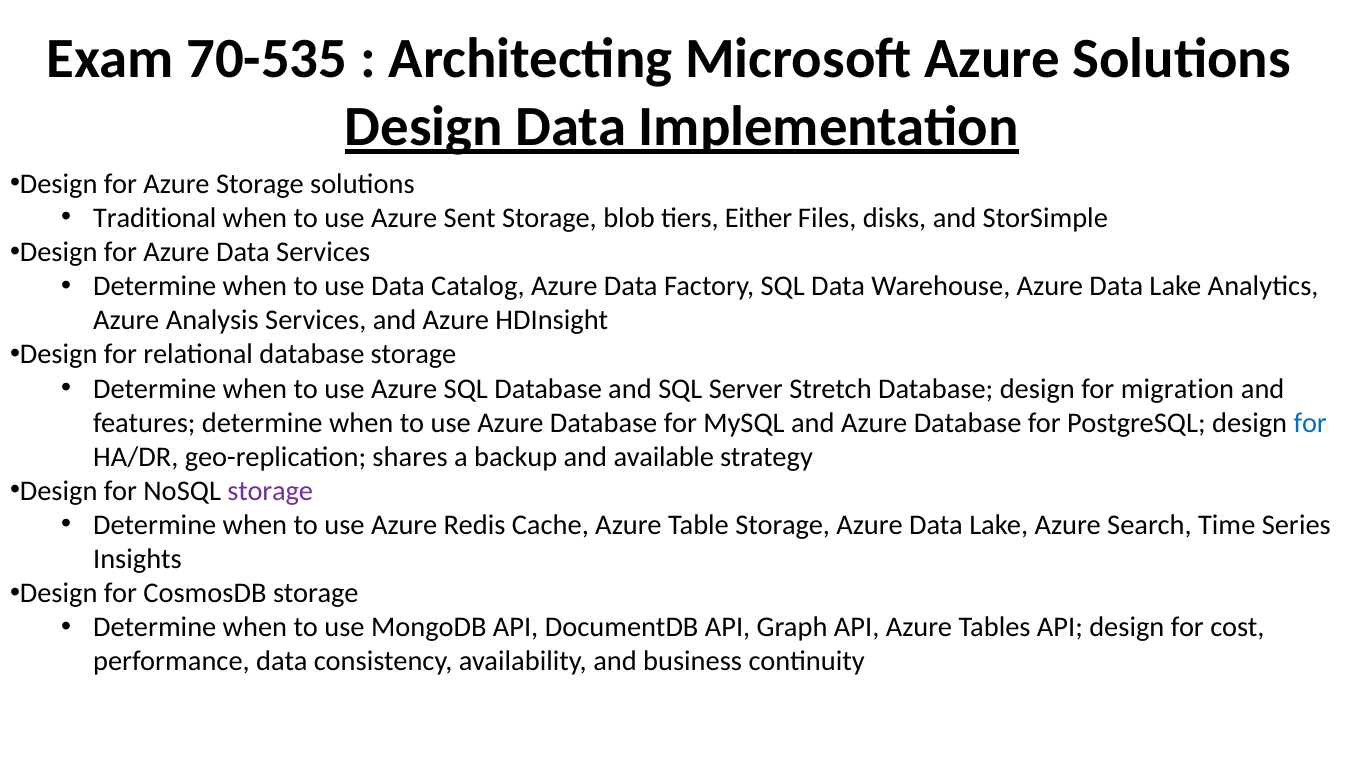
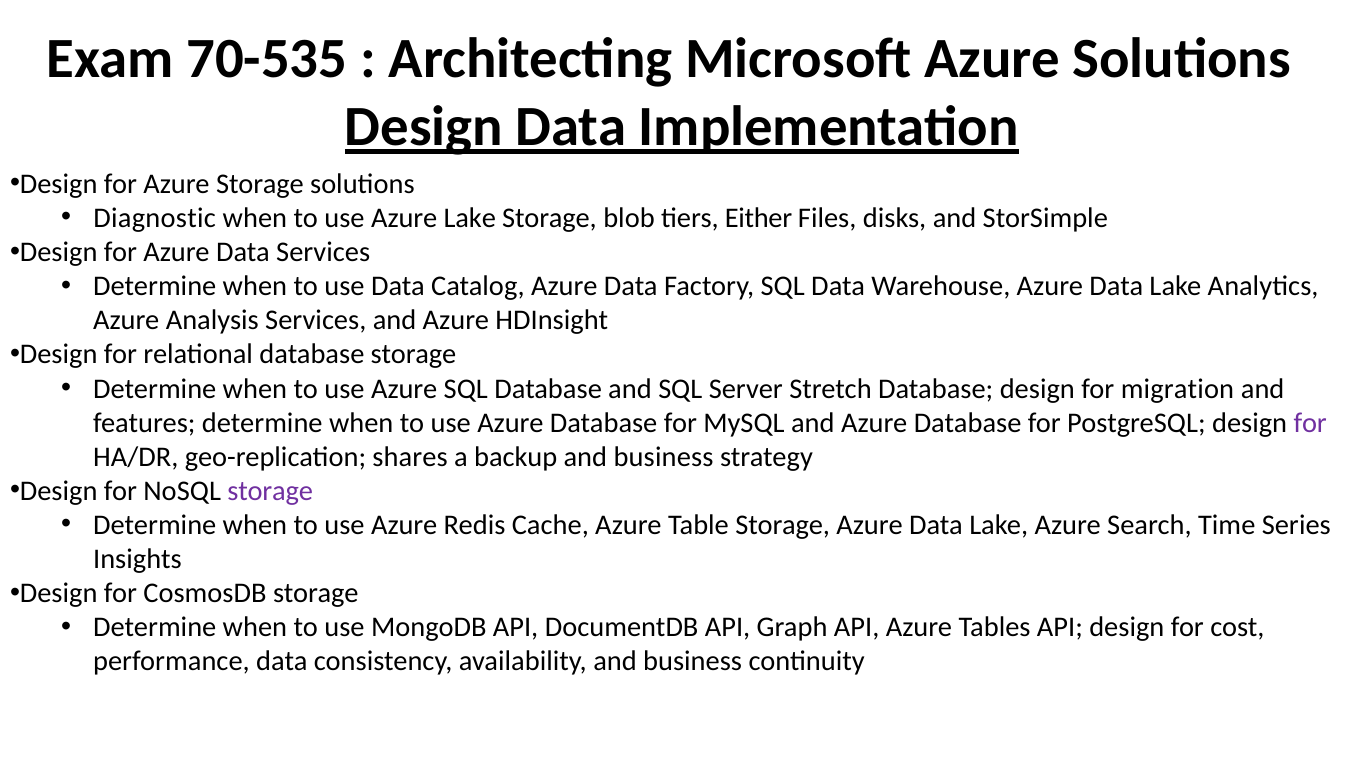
Traditional: Traditional -> Diagnostic (155, 218)
Azure Sent: Sent -> Lake (470, 218)
for colour: blue -> purple (1310, 423)
backup and available: available -> business (664, 457)
